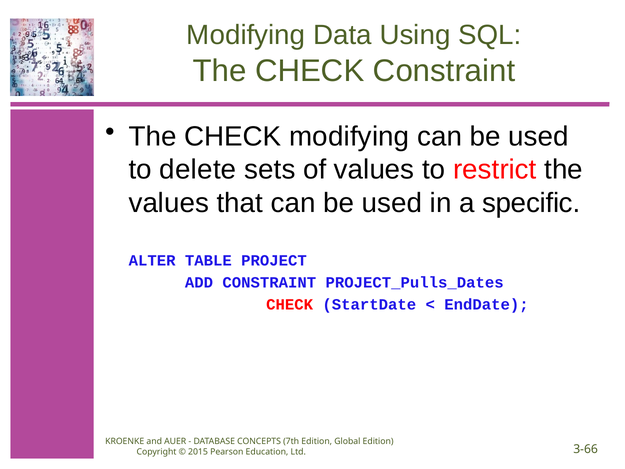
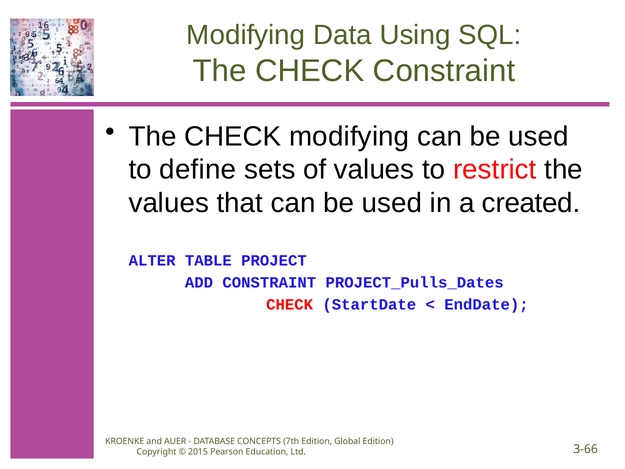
delete: delete -> define (198, 170)
specific: specific -> created (531, 203)
